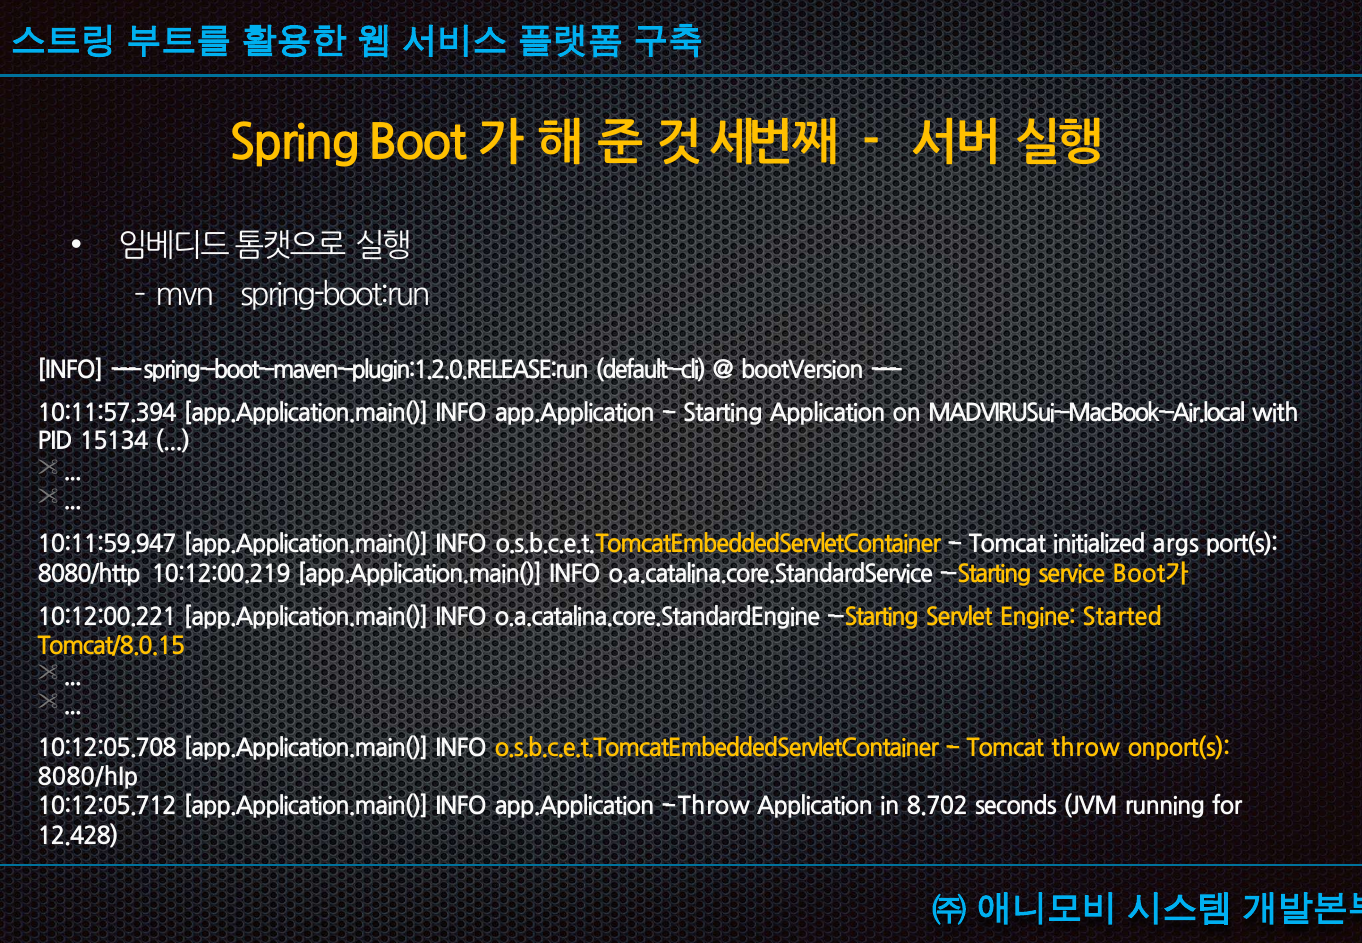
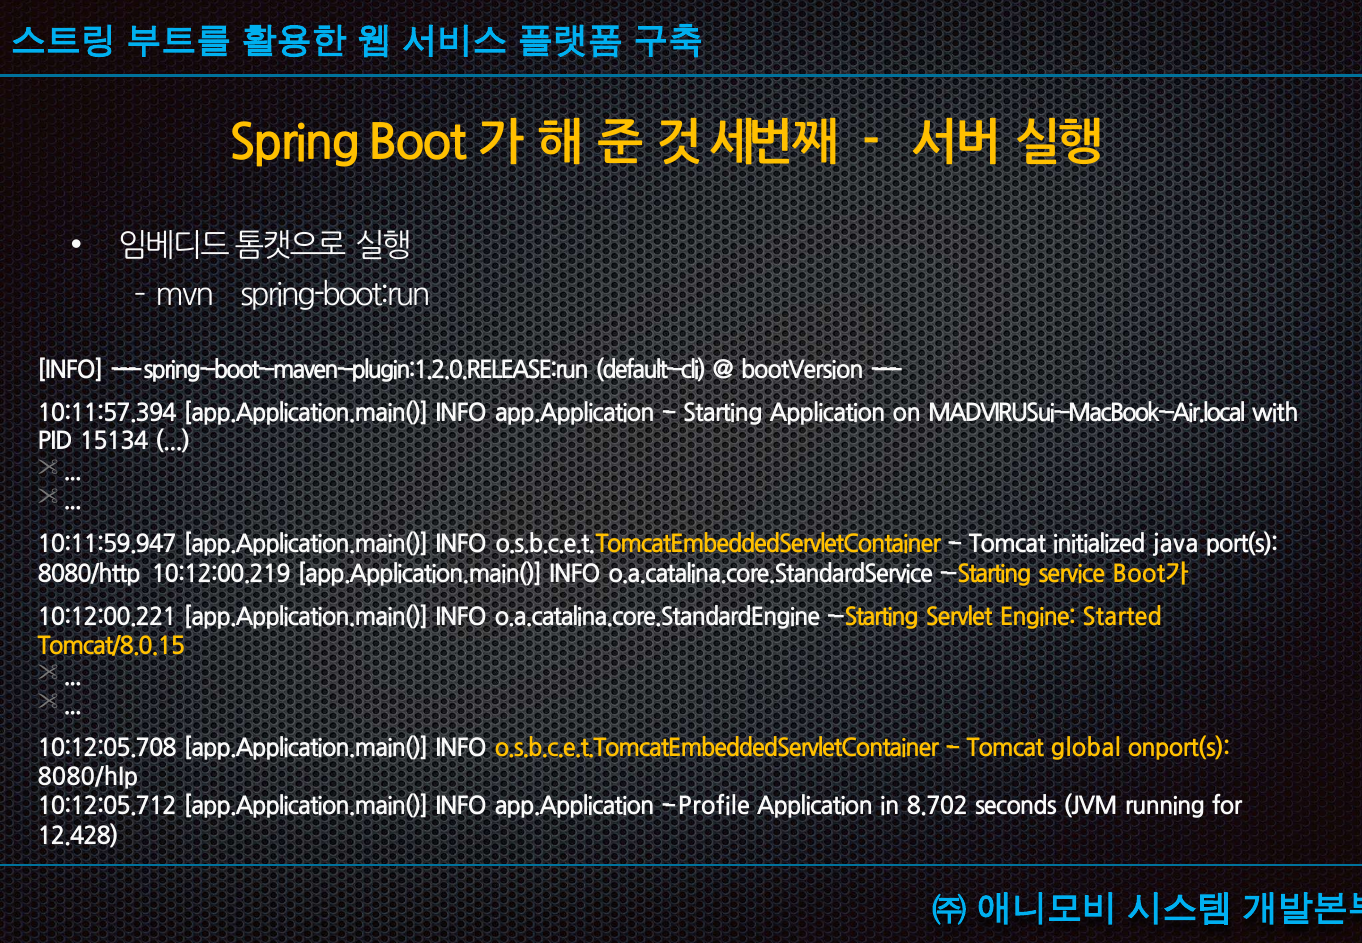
args: args -> java (1176, 545)
Tomcat throw: throw -> global (1086, 748)
Throw: Throw -> Profile (714, 807)
